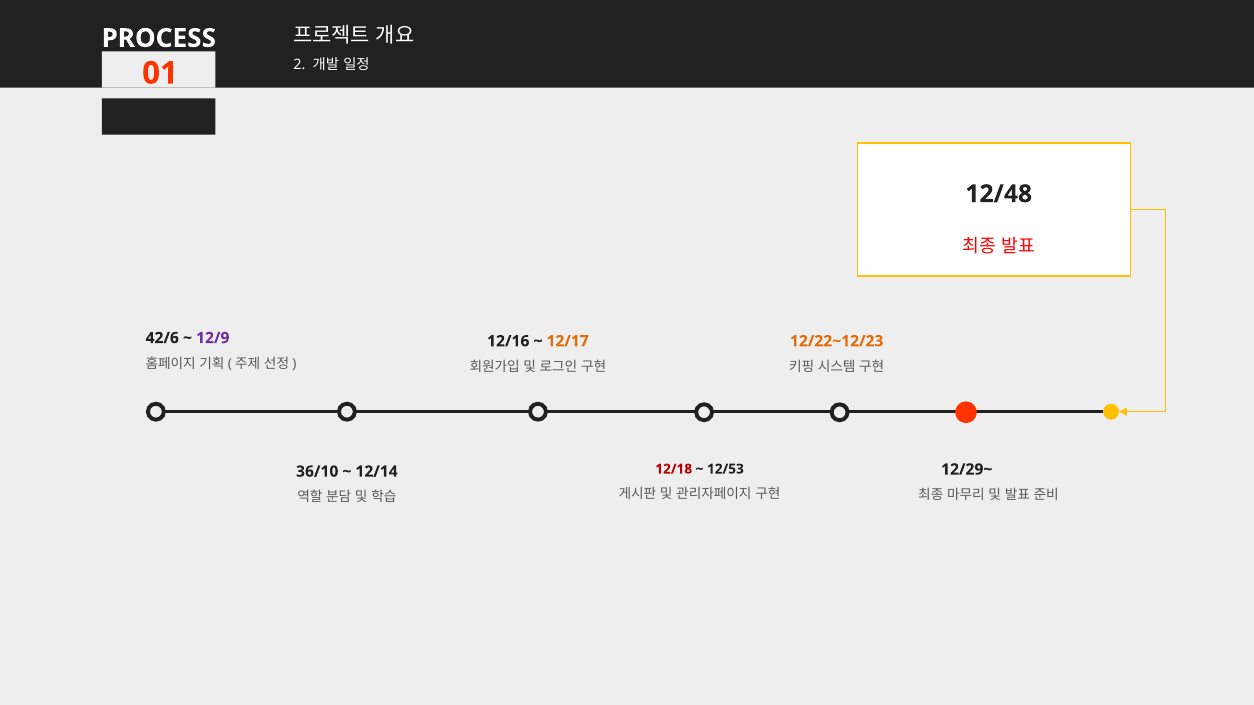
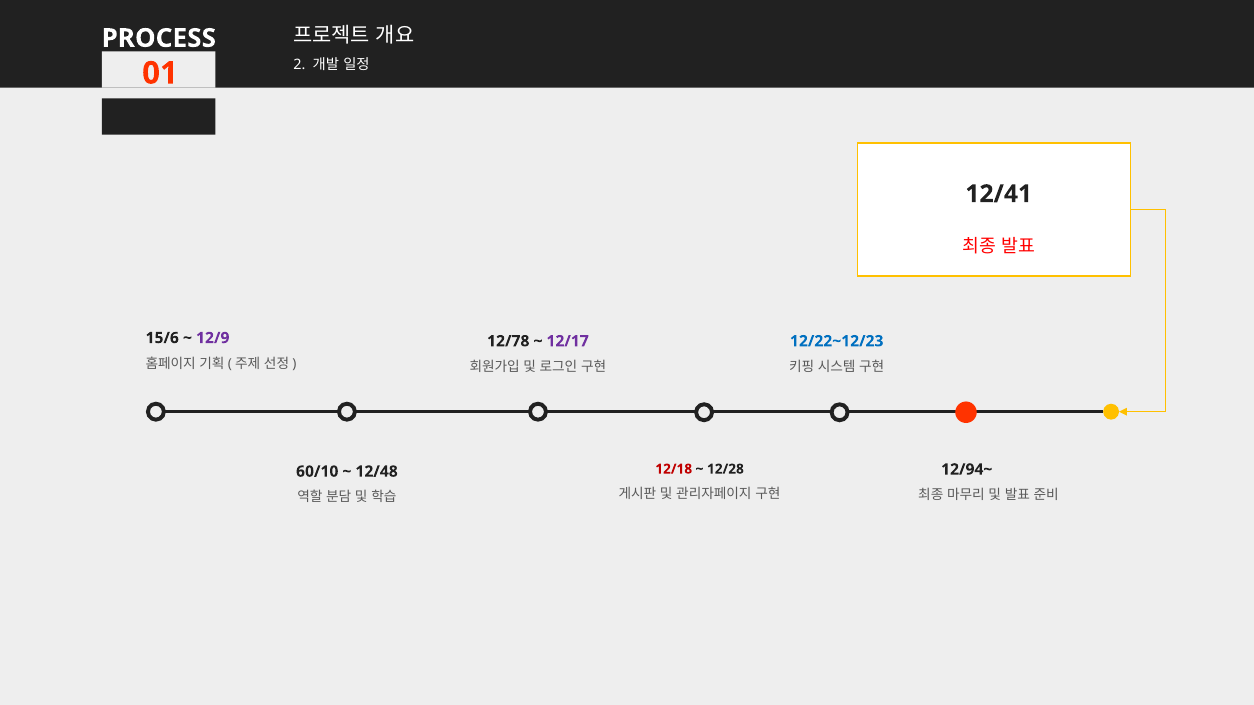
12/48: 12/48 -> 12/41 (999, 194)
42/6: 42/6 -> 15/6 (162, 338)
12/16: 12/16 -> 12/78 (508, 341)
12/17 colour: orange -> purple (568, 341)
12/22~12/23 colour: orange -> blue (837, 341)
12/53: 12/53 -> 12/28 (725, 469)
12/29~: 12/29~ -> 12/94~ (967, 470)
36/10: 36/10 -> 60/10 (317, 472)
12/14: 12/14 -> 12/48 (377, 472)
